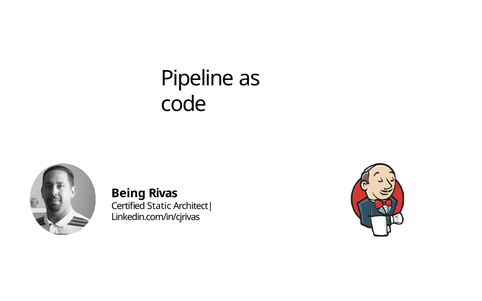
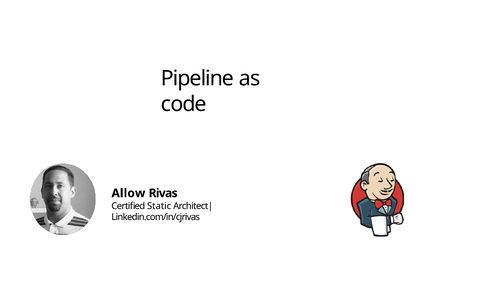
Being: Being -> Allow (128, 193)
